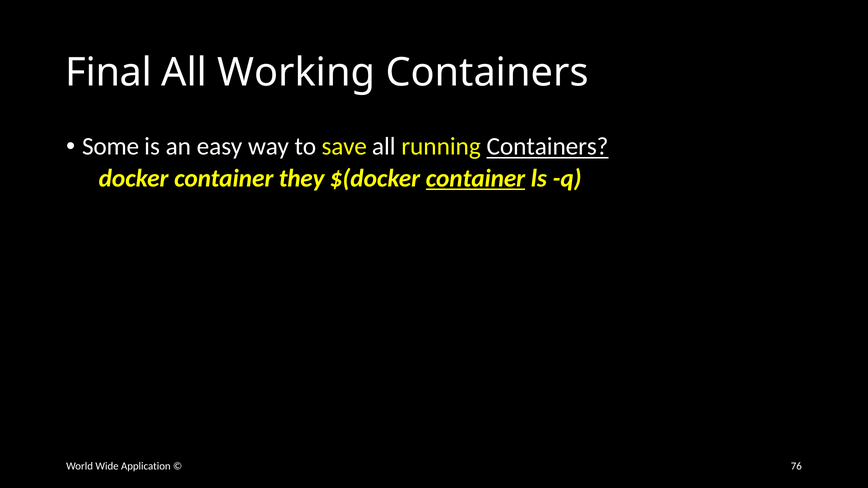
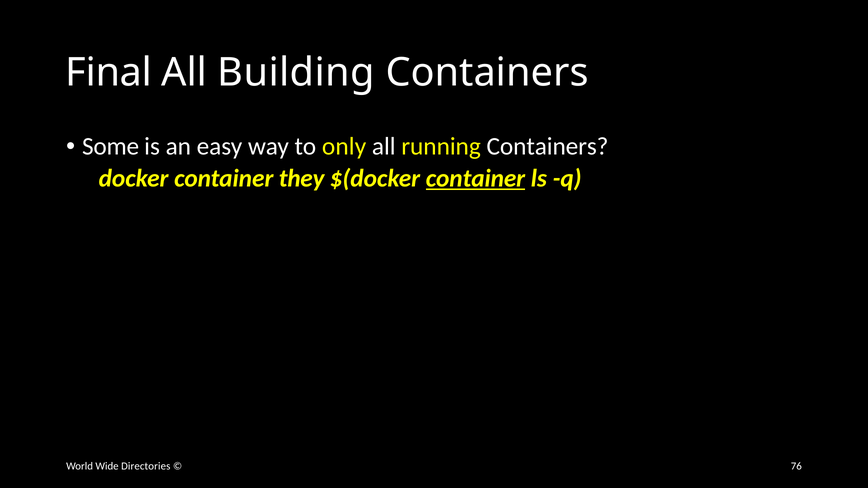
Working: Working -> Building (296, 73)
save: save -> only (344, 147)
Containers underline: present -> none (548, 147)
Application: Application -> Directories (146, 466)
